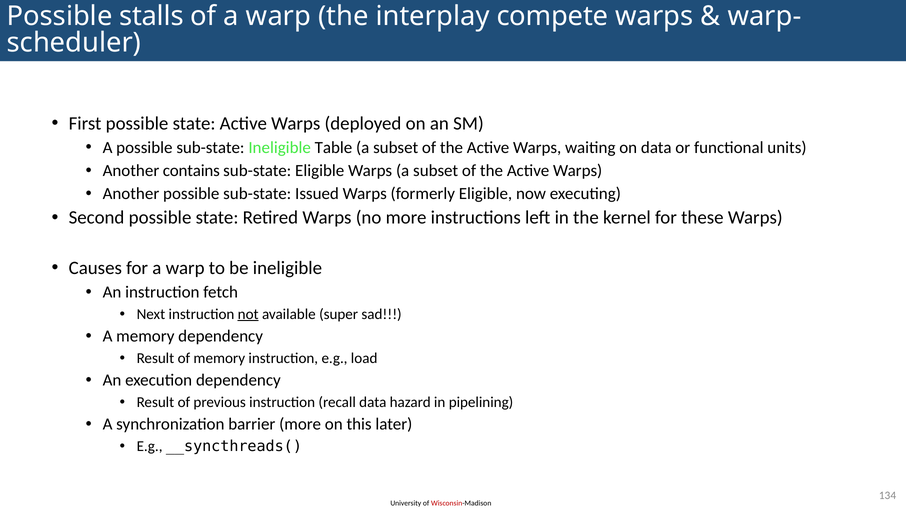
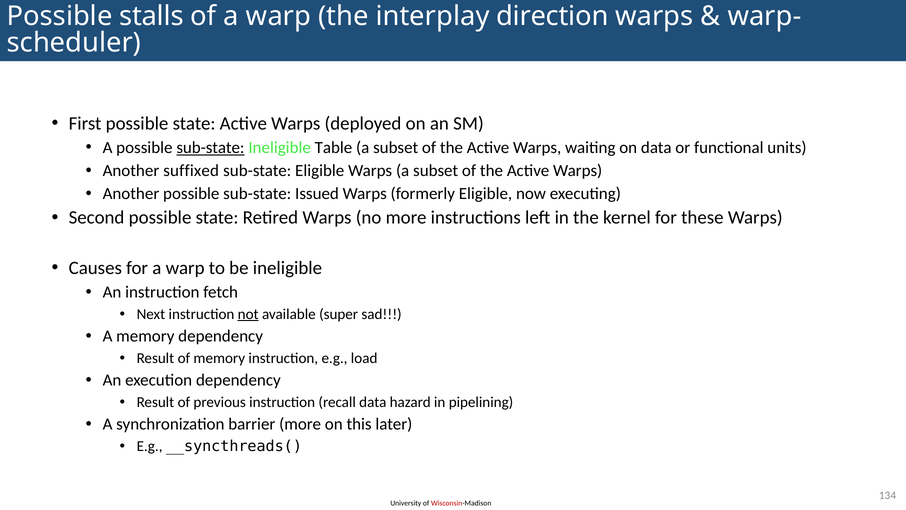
compete: compete -> direction (552, 16)
sub-state underline: none -> present (210, 147)
contains: contains -> suffixed (191, 170)
